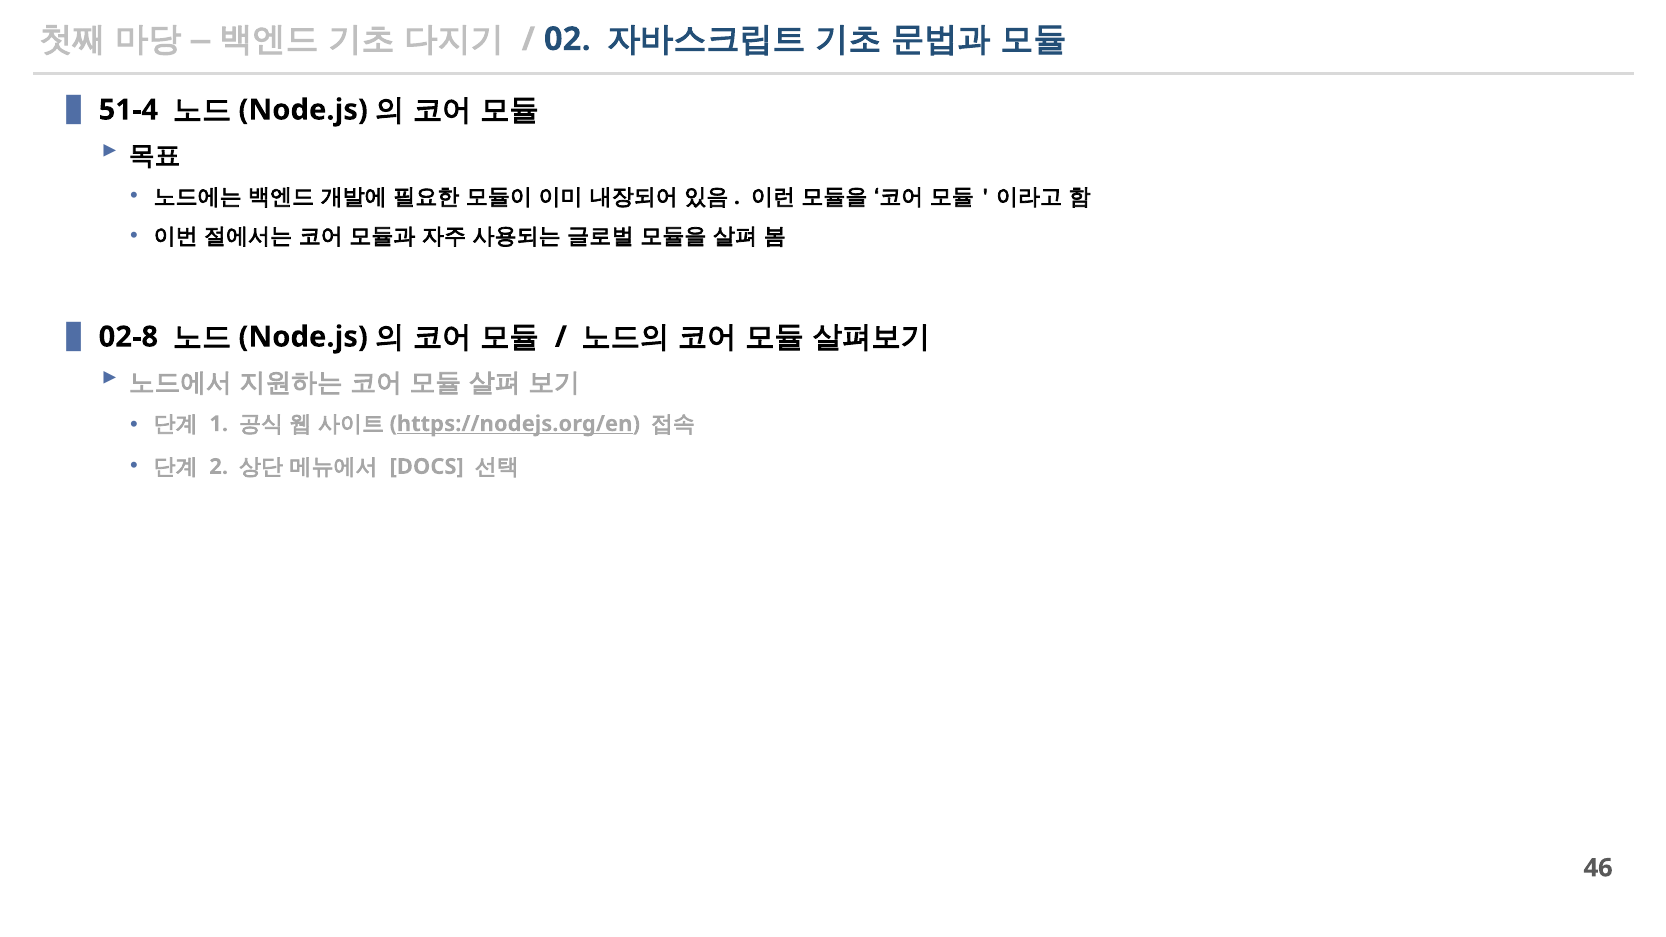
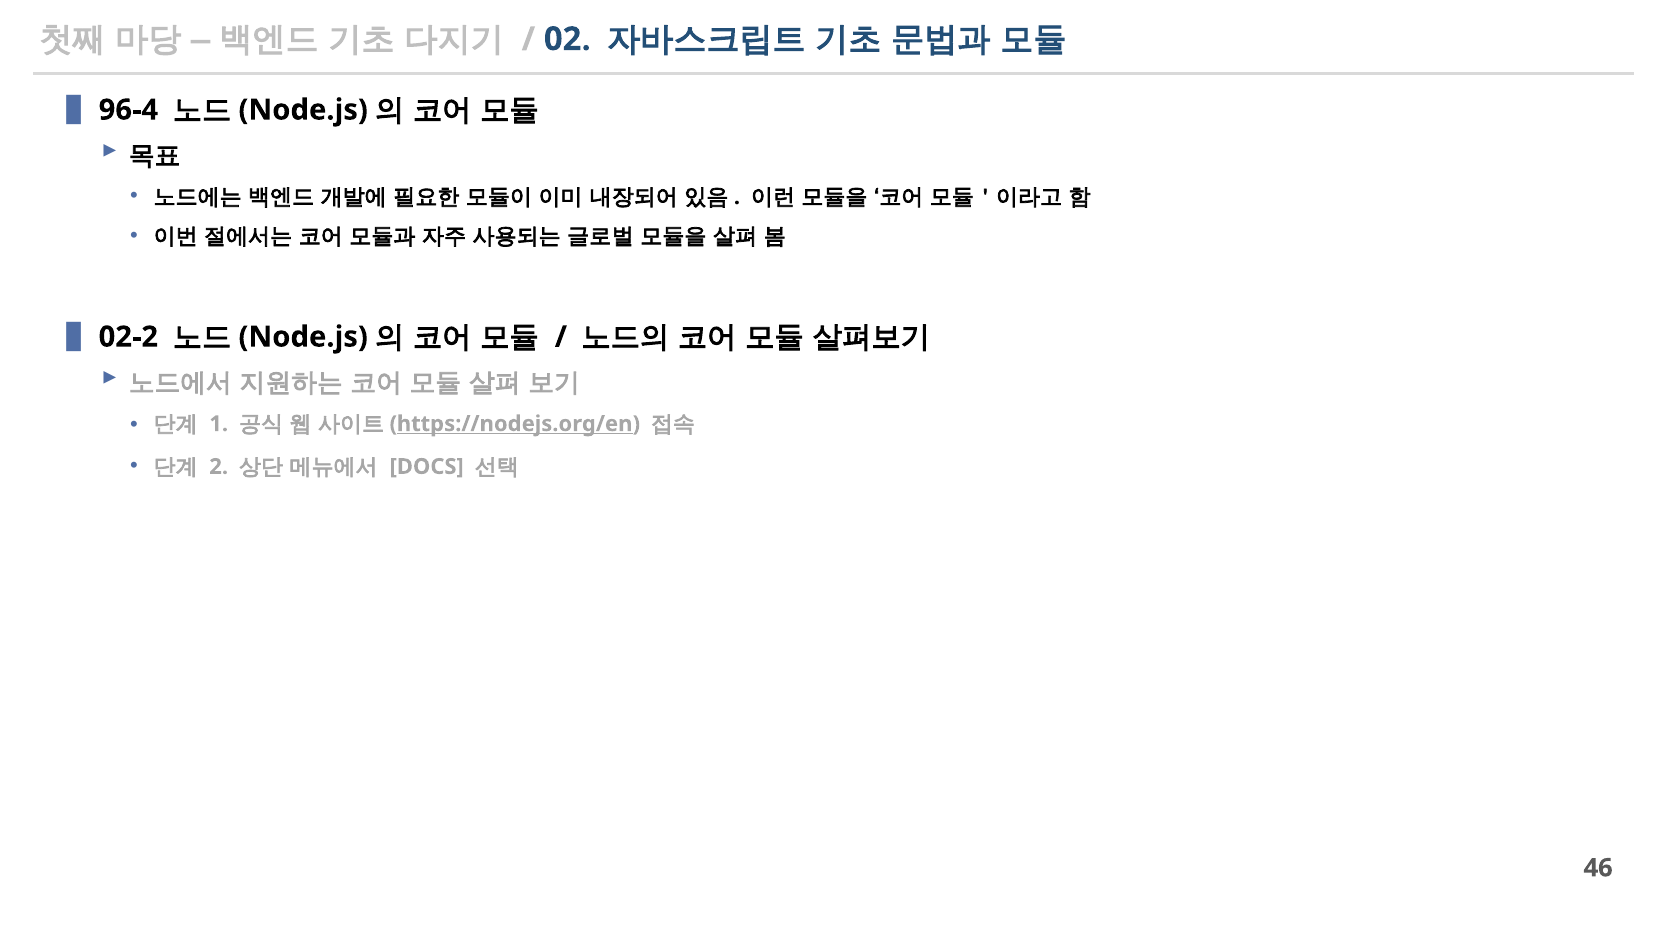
51-4: 51-4 -> 96-4 (128, 110)
02-8: 02-8 -> 02-2 (128, 337)
